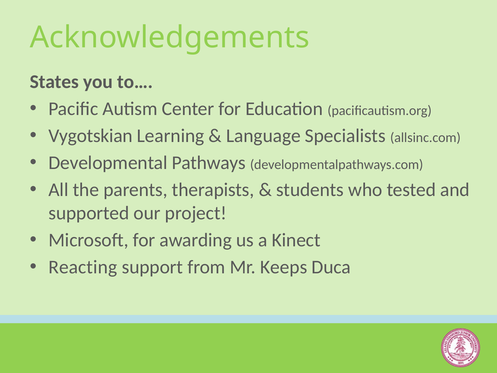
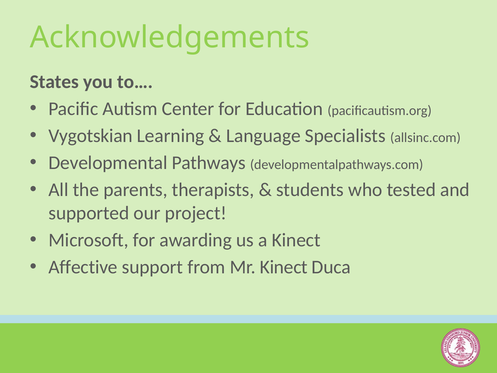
Reacting: Reacting -> Affective (83, 267)
Mr Keeps: Keeps -> Kinect (284, 267)
